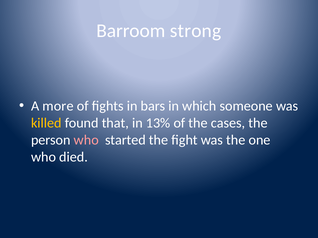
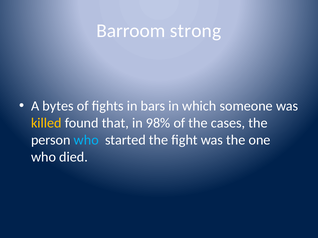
more: more -> bytes (58, 106)
13%: 13% -> 98% (158, 123)
who colour: pink -> light blue (86, 140)
